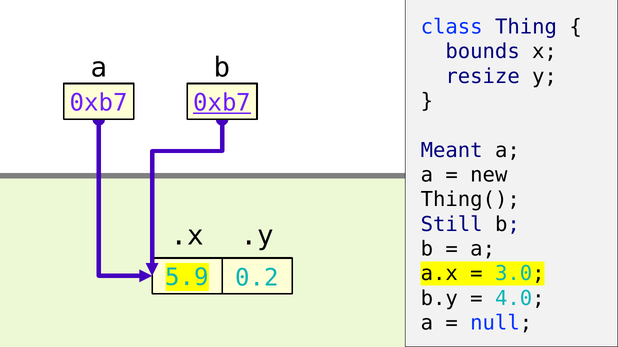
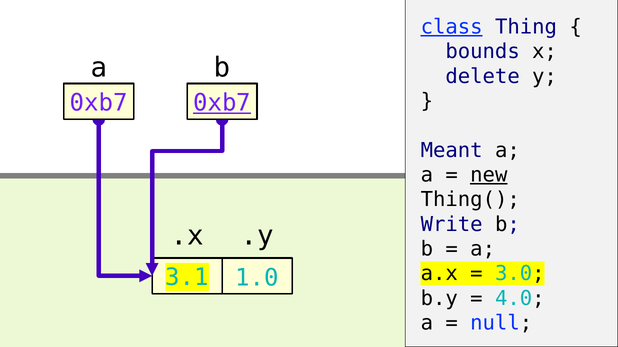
class underline: none -> present (452, 27)
resize: resize -> delete (483, 76)
new underline: none -> present (489, 175)
Still: Still -> Write (452, 225)
5.9: 5.9 -> 3.1 (187, 278)
0.2: 0.2 -> 1.0 (257, 278)
